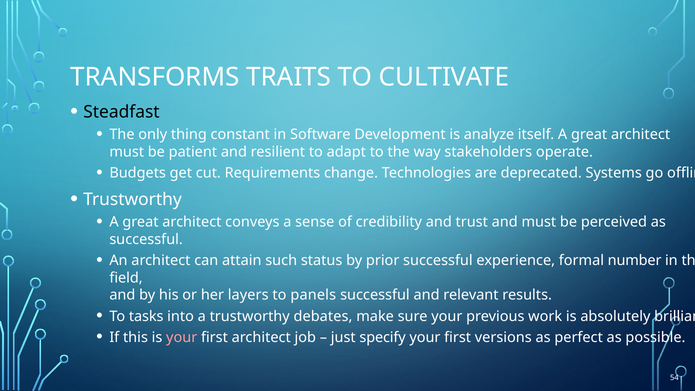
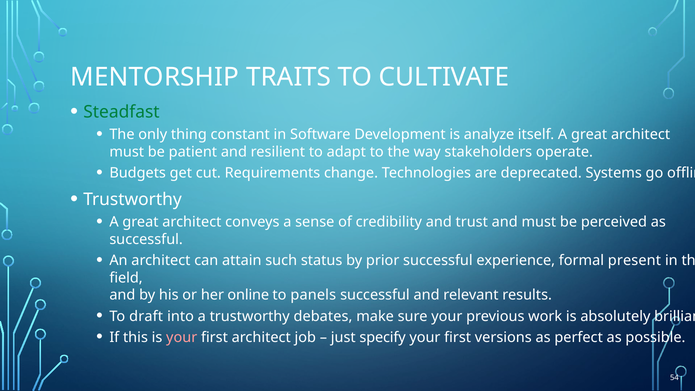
TRANSFORMS: TRANSFORMS -> MENTORSHIP (155, 77)
Steadfast colour: black -> green (121, 112)
number: number -> present (634, 260)
layers: layers -> online (248, 295)
tasks: tasks -> draft (146, 316)
